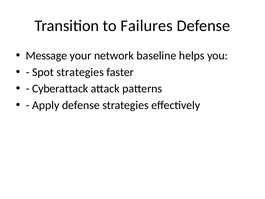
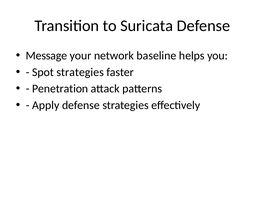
Failures: Failures -> Suricata (147, 26)
Cyberattack: Cyberattack -> Penetration (60, 89)
